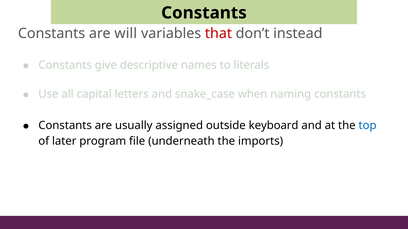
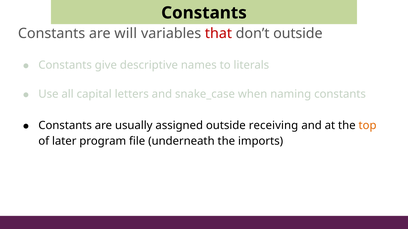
don’t instead: instead -> outside (298, 34)
keyboard: keyboard -> receiving (273, 126)
top colour: blue -> orange (368, 126)
